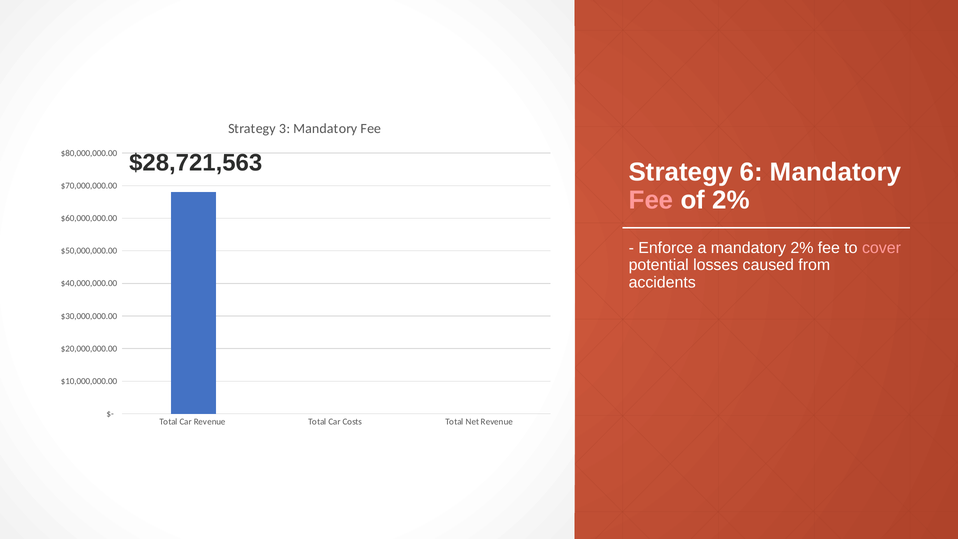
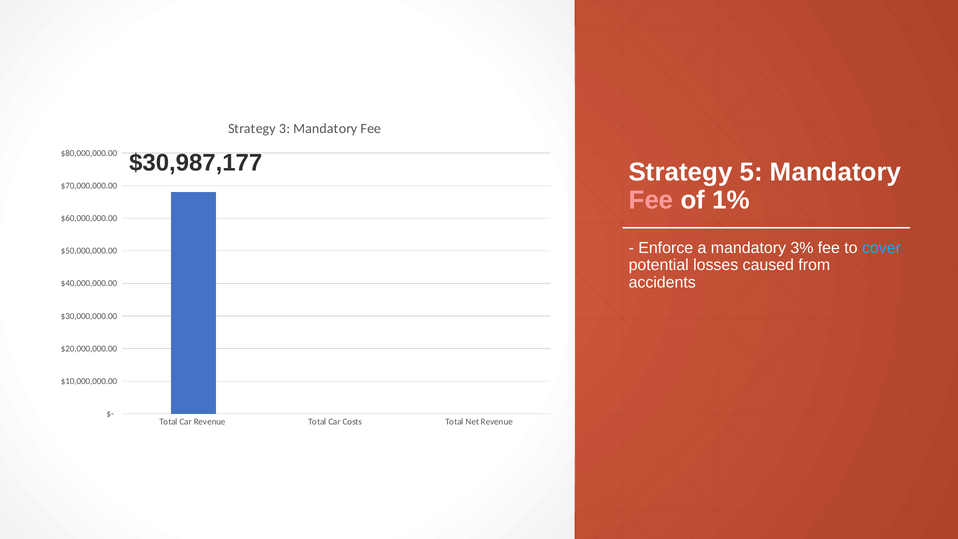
$28,721,563: $28,721,563 -> $30,987,177 (196, 163)
6: 6 -> 5 (751, 172)
of 2%: 2% -> 1% (731, 200)
mandatory 2%: 2% -> 3% (802, 248)
cover colour: pink -> light blue (881, 248)
